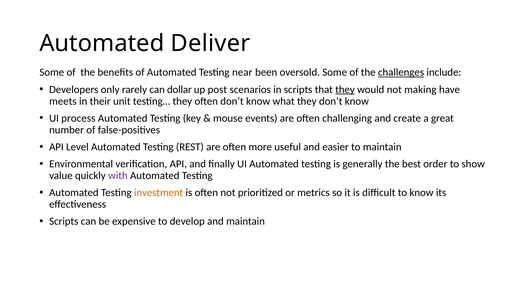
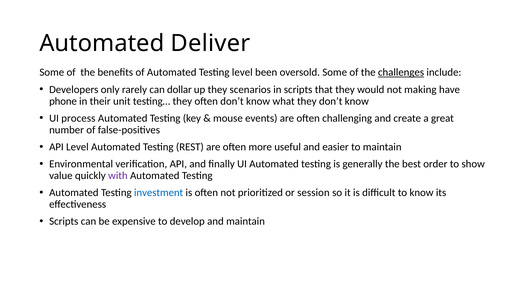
Testing near: near -> level (242, 73)
up post: post -> they (217, 90)
they underline: present -> none (345, 90)
meets: meets -> phone (63, 101)
investment colour: orange -> blue (159, 193)
metrics: metrics -> session (313, 193)
